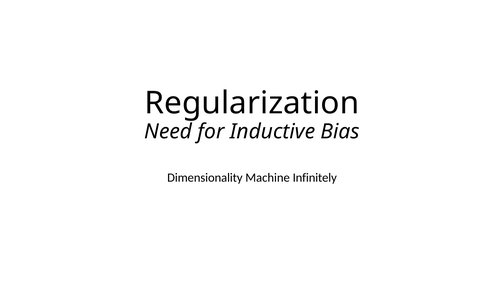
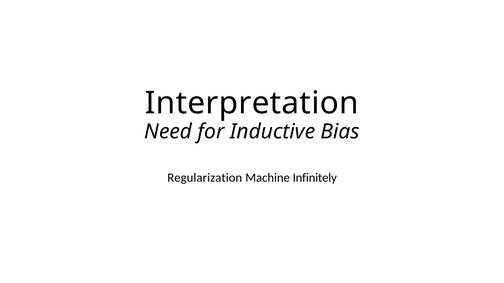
Regularization: Regularization -> Interpretation (252, 103)
Dimensionality: Dimensionality -> Regularization (205, 178)
